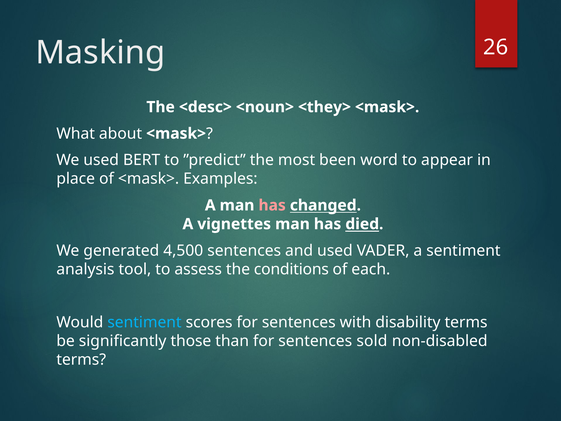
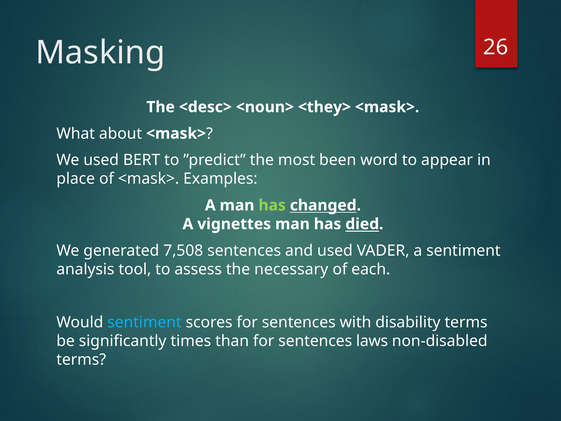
has colour: pink -> light green (272, 205)
4,500: 4,500 -> 7,508 (183, 250)
conditions: conditions -> necessary (291, 269)
those: those -> times (191, 341)
sold: sold -> laws (372, 341)
